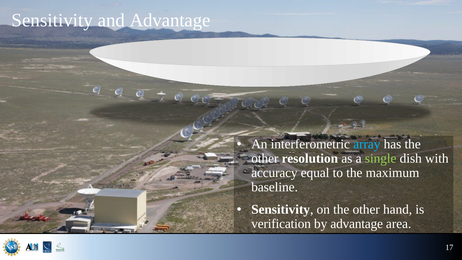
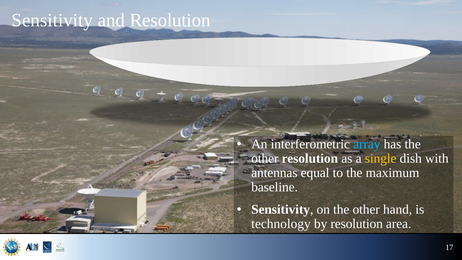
and Advantage: Advantage -> Resolution (170, 20)
single colour: light green -> yellow (381, 159)
accuracy: accuracy -> antennas (274, 173)
verification: verification -> technology (281, 224)
by advantage: advantage -> resolution (357, 224)
